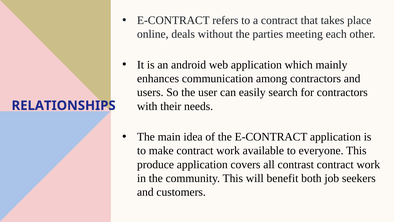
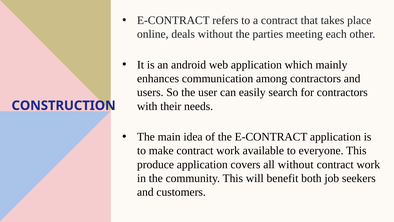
RELATIONSHIPS: RELATIONSHIPS -> CONSTRUCTION (64, 105)
all contrast: contrast -> without (296, 164)
